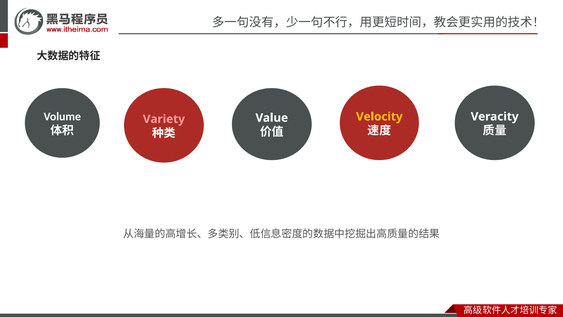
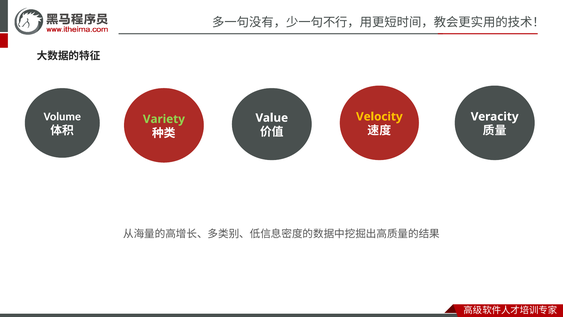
Variety colour: pink -> light green (164, 119)
